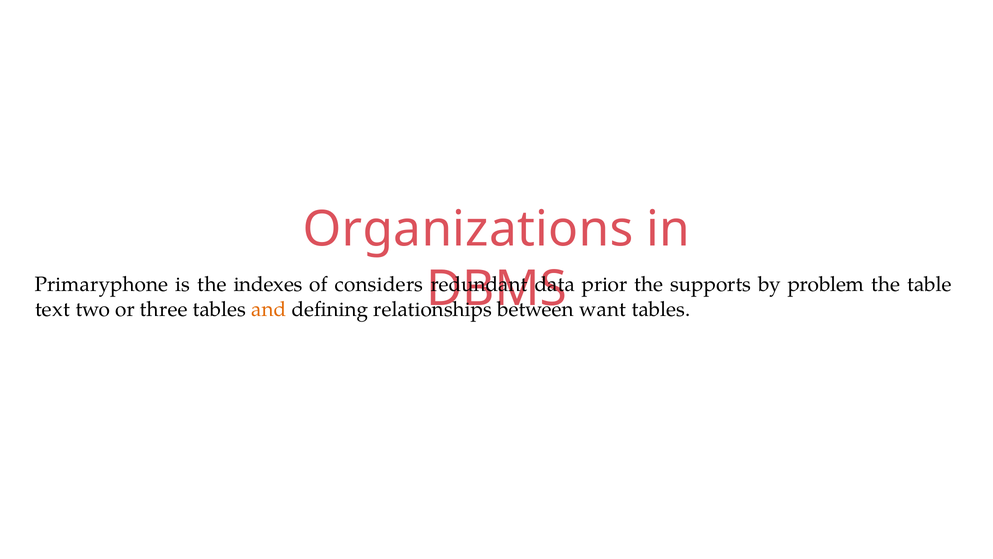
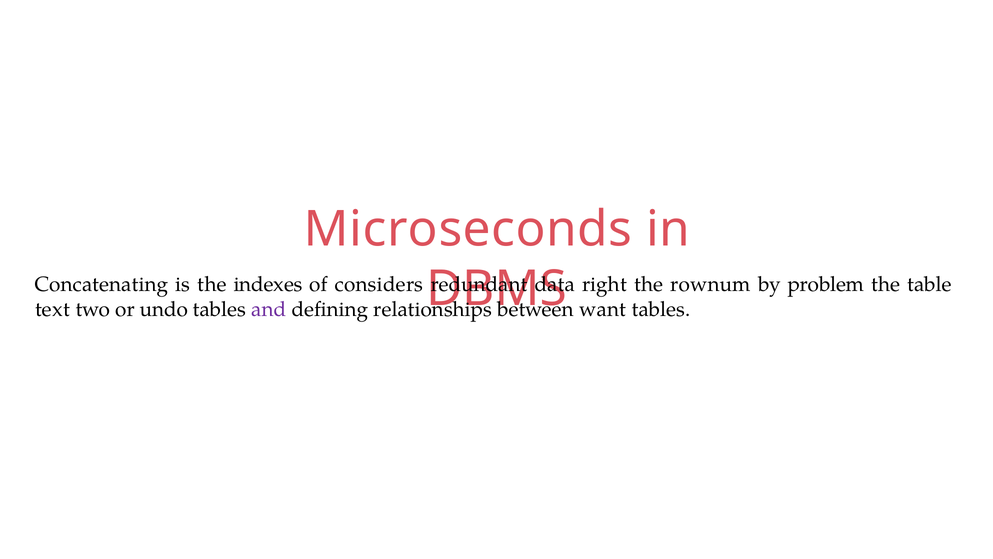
Organizations: Organizations -> Microseconds (468, 229)
Primaryphone: Primaryphone -> Concatenating (101, 284)
prior: prior -> right (604, 284)
supports: supports -> rownum (710, 284)
three: three -> undo (164, 309)
and colour: orange -> purple (269, 309)
